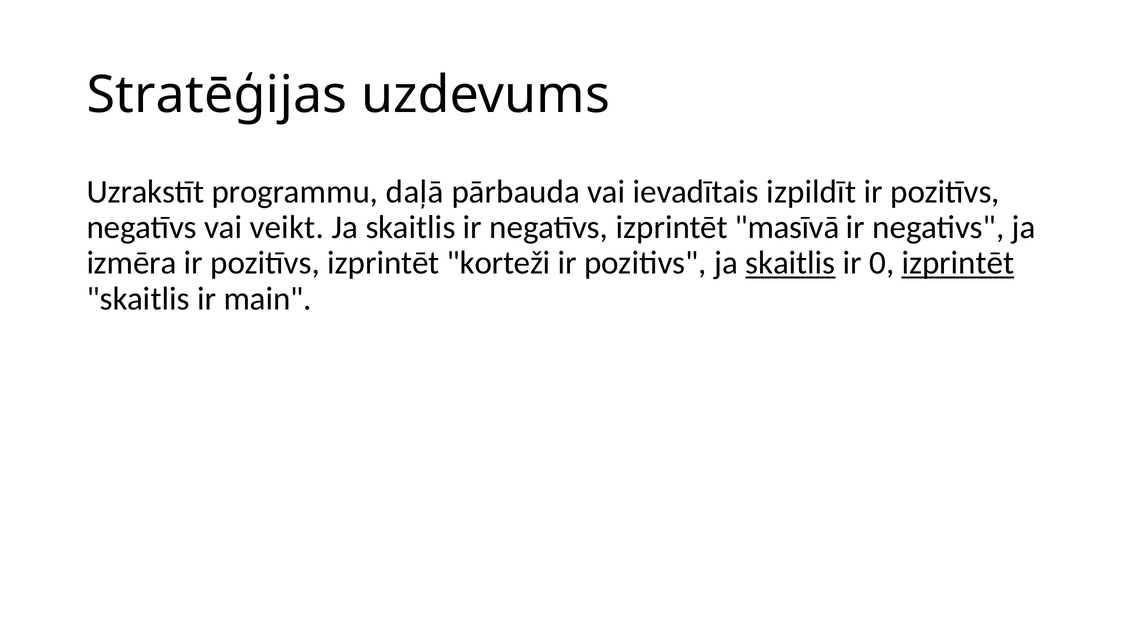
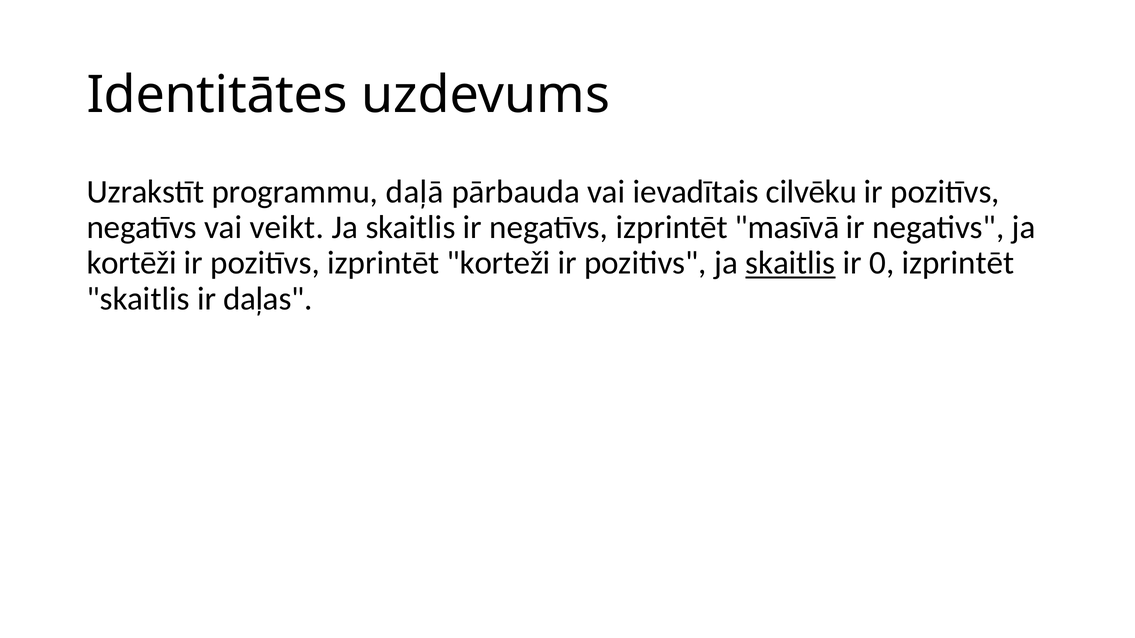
Stratēģijas: Stratēģijas -> Identitātes (217, 95)
izpildīt: izpildīt -> cilvēku (811, 192)
izmēra: izmēra -> kortēži (132, 263)
izprintēt underline: present -> none (958, 263)
main: main -> daļas (268, 299)
